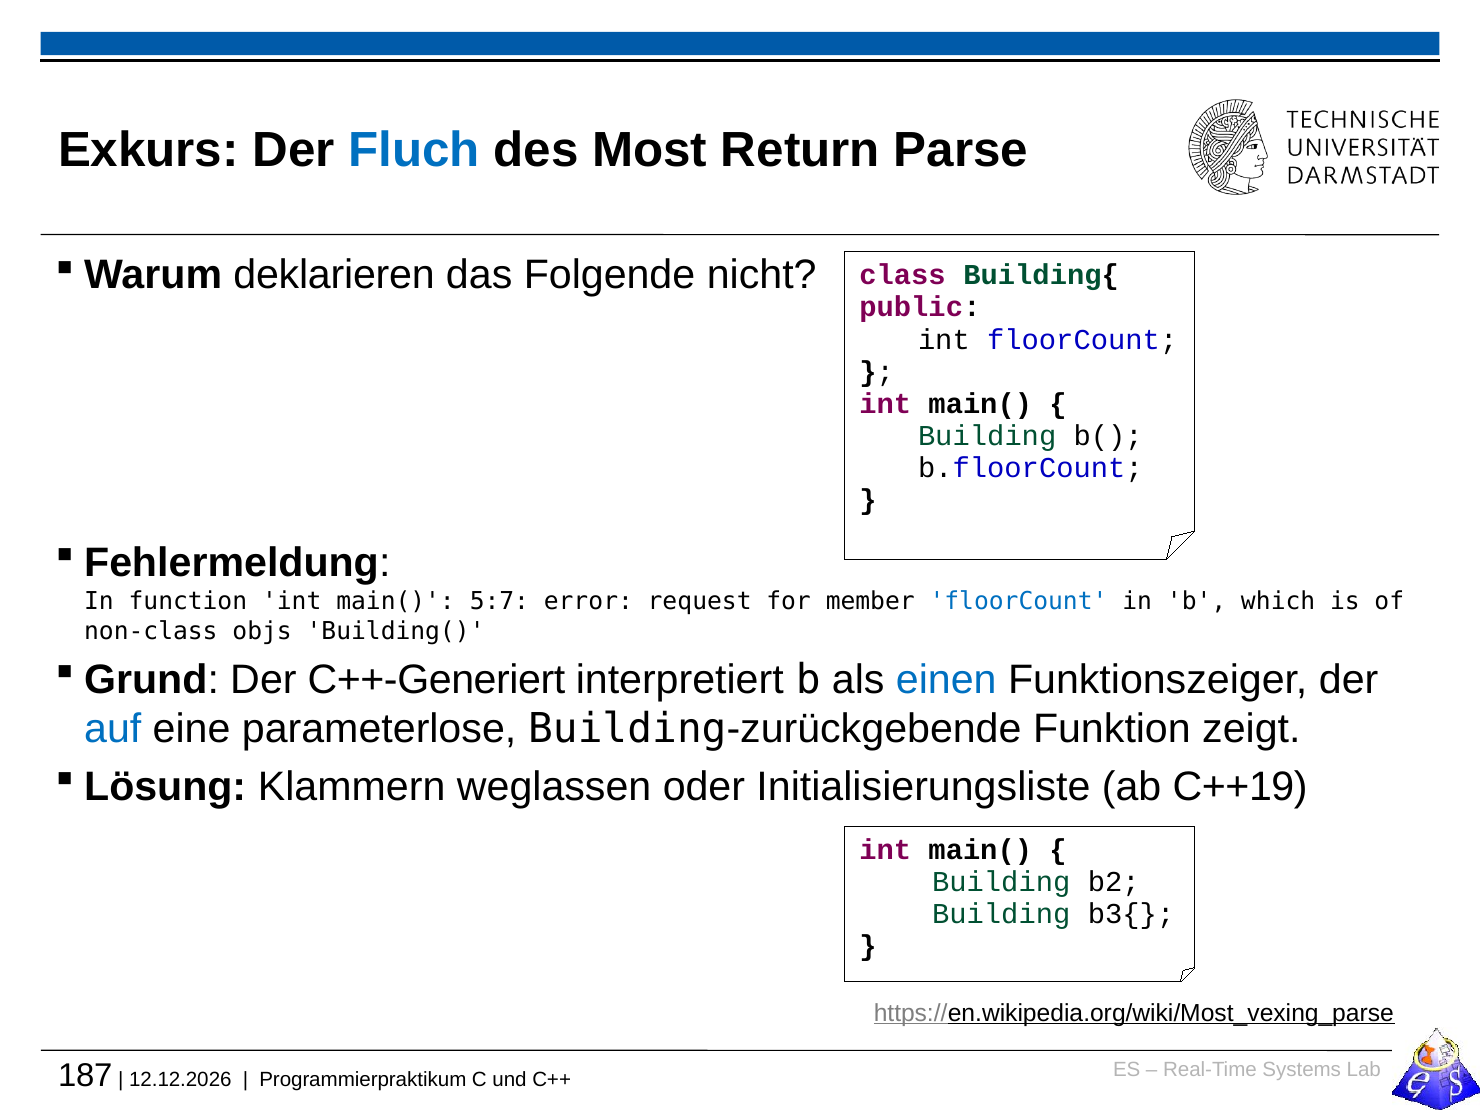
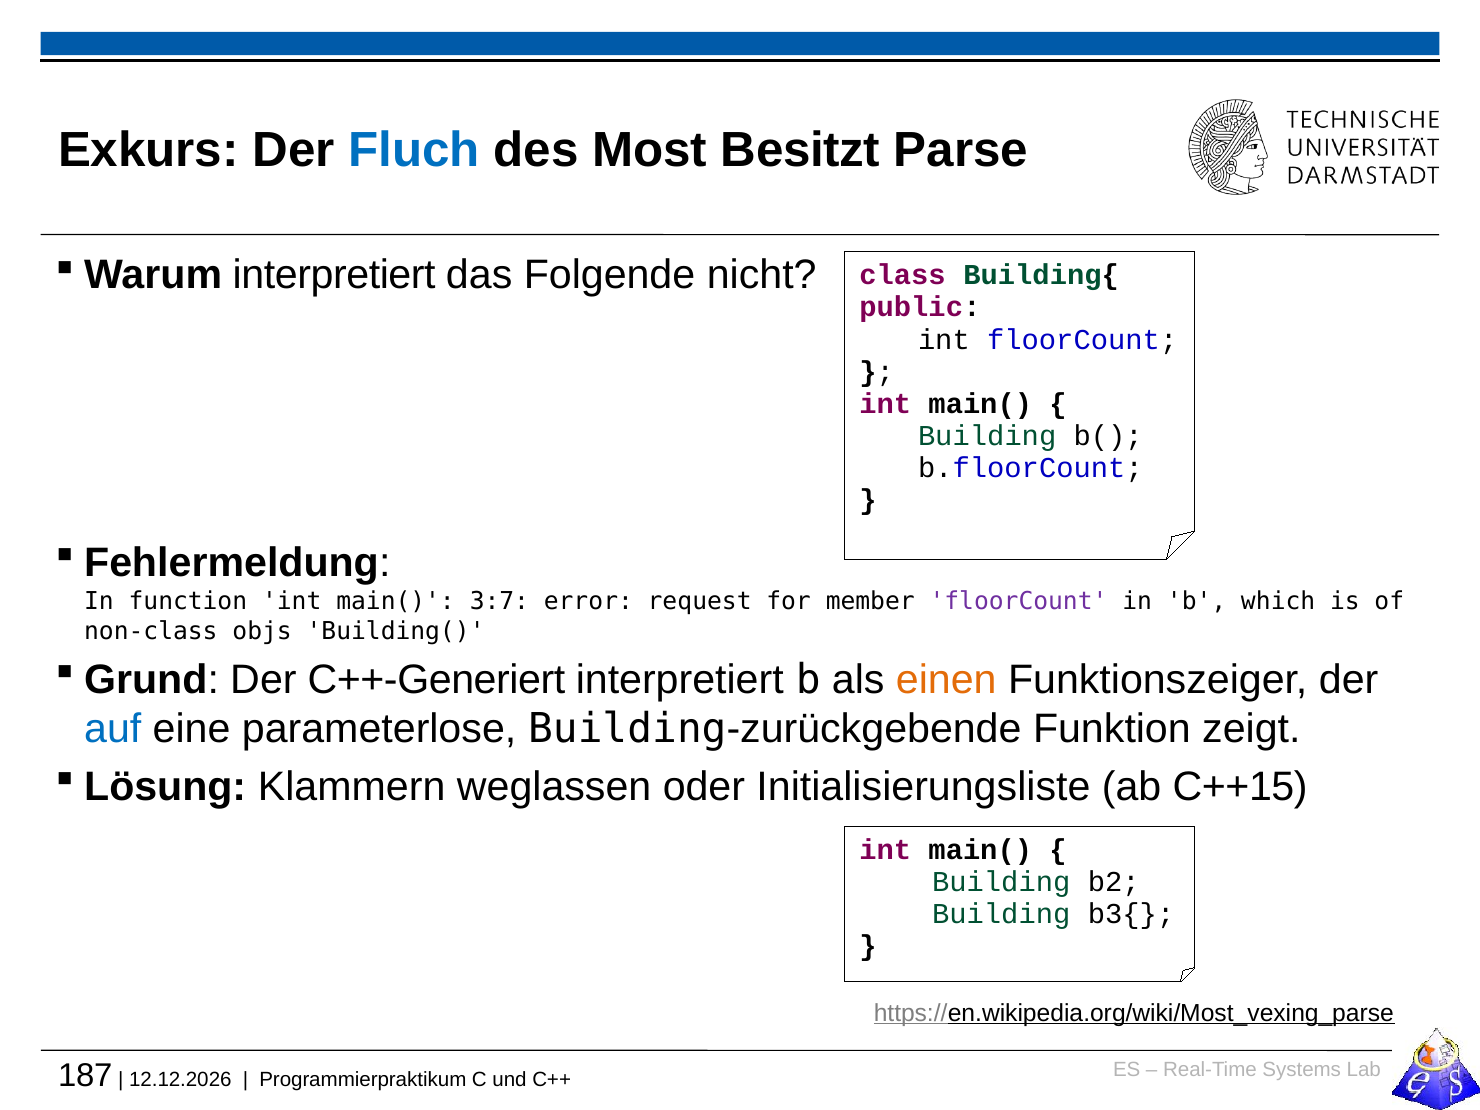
Return: Return -> Besitzt (801, 150)
deklarieren: deklarieren -> interpretiert (334, 275)
5:7: 5:7 -> 3:7 (499, 601)
floorCount colour: blue -> purple (1019, 601)
einen colour: blue -> orange (946, 680)
C++19: C++19 -> C++15 (1240, 787)
